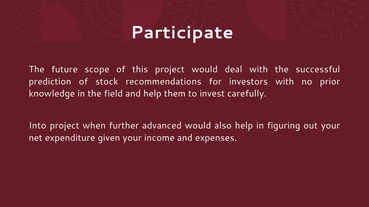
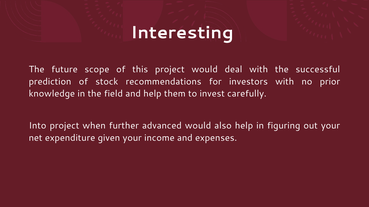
Participate: Participate -> Interesting (182, 33)
